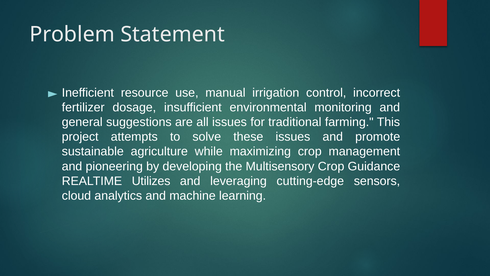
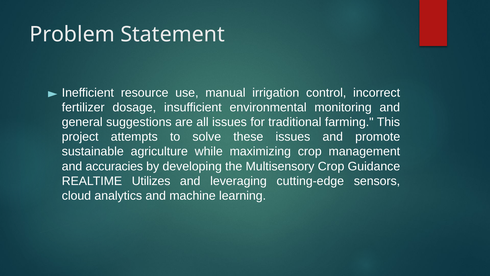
pioneering: pioneering -> accuracies (114, 166)
